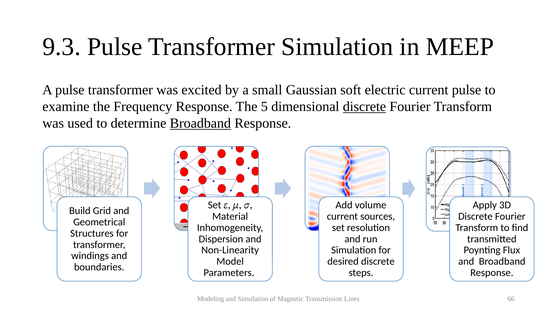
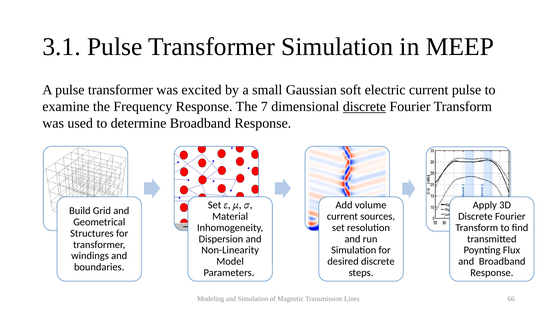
9.3: 9.3 -> 3.1 (62, 47)
5: 5 -> 7 (264, 107)
Broadband underline: present -> none (200, 123)
